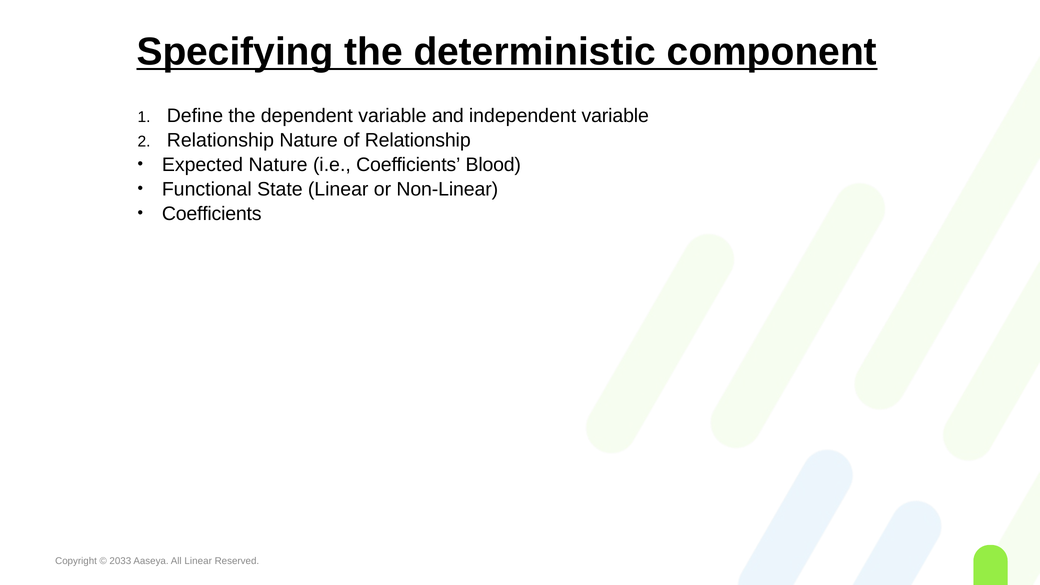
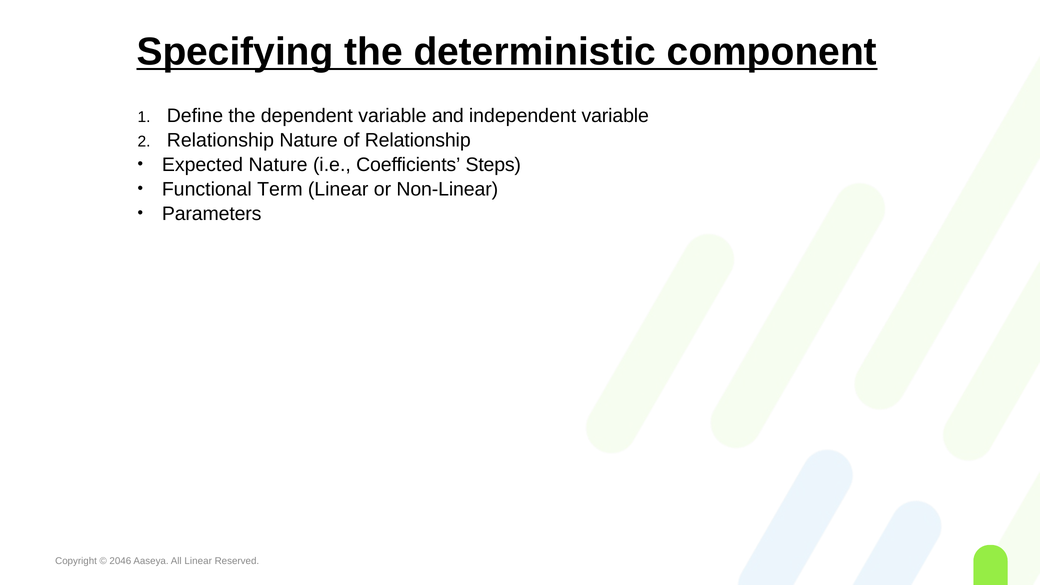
Blood: Blood -> Steps (493, 165)
State: State -> Term (280, 189)
Coefficients: Coefficients -> Parameters (212, 214)
2033: 2033 -> 2046 (120, 561)
